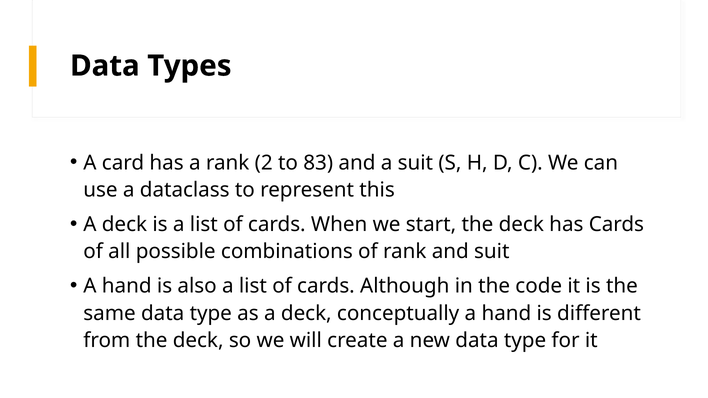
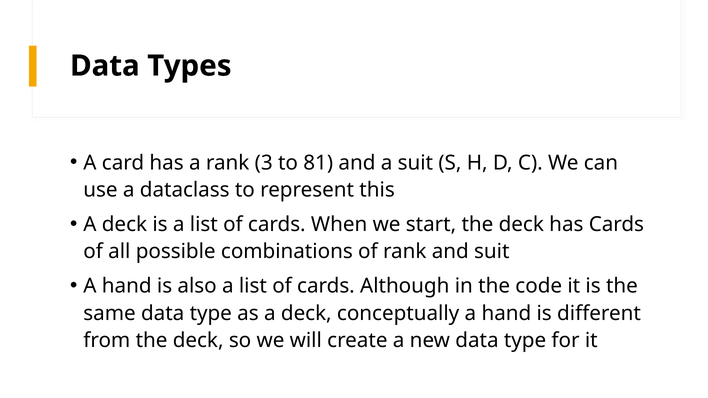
2: 2 -> 3 (264, 163)
83: 83 -> 81 (318, 163)
